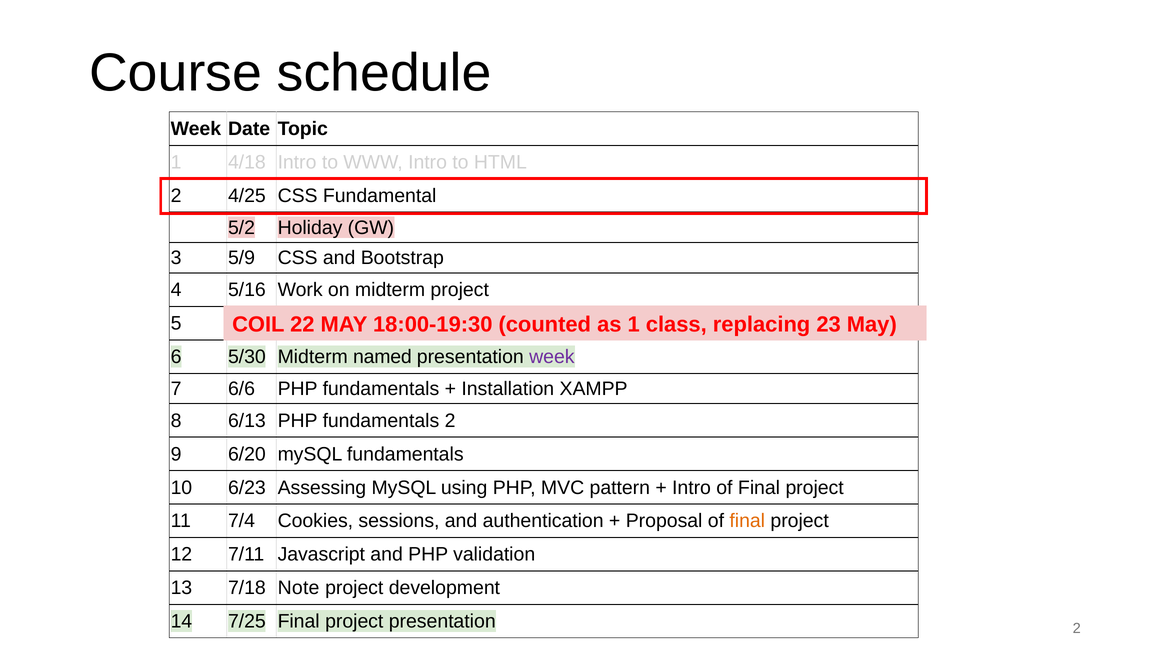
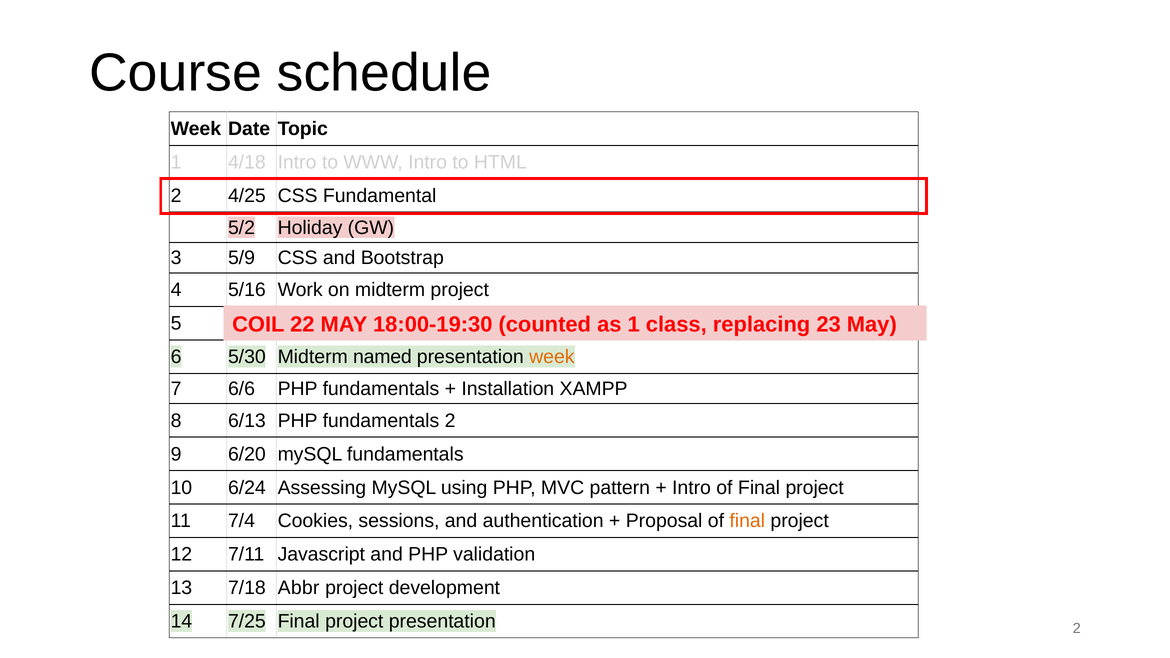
week colour: purple -> orange (552, 357)
6/23: 6/23 -> 6/24 (247, 488)
Note: Note -> Abbr (299, 588)
